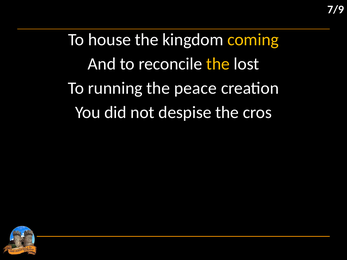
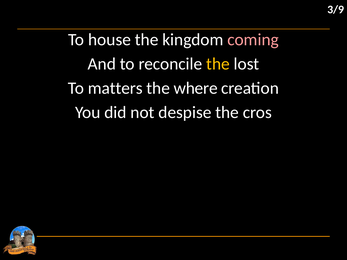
7/9: 7/9 -> 3/9 (336, 9)
coming colour: yellow -> pink (253, 40)
running: running -> matters (115, 88)
peace: peace -> where (196, 88)
